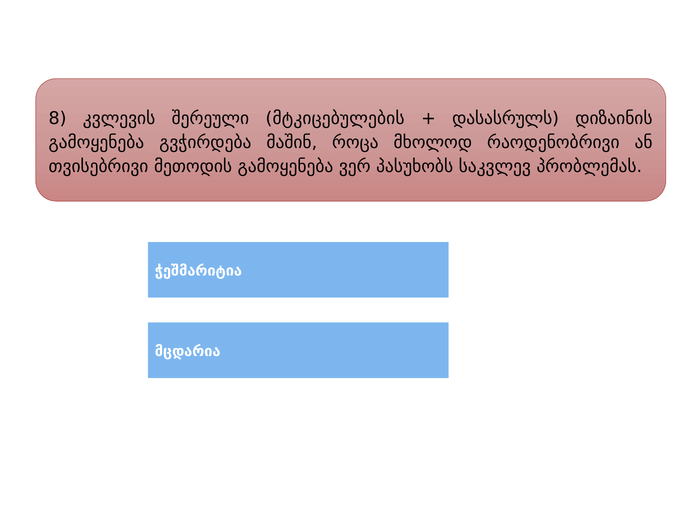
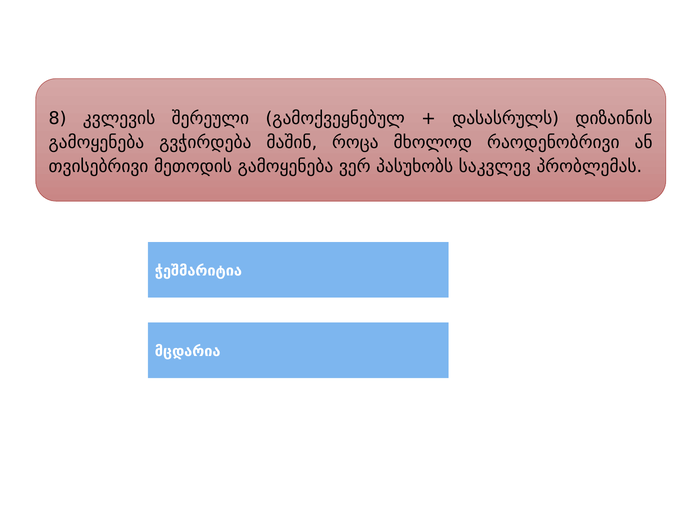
მტკიცებულების: მტკიცებულების -> გამოქვეყნებულ (335, 119)
